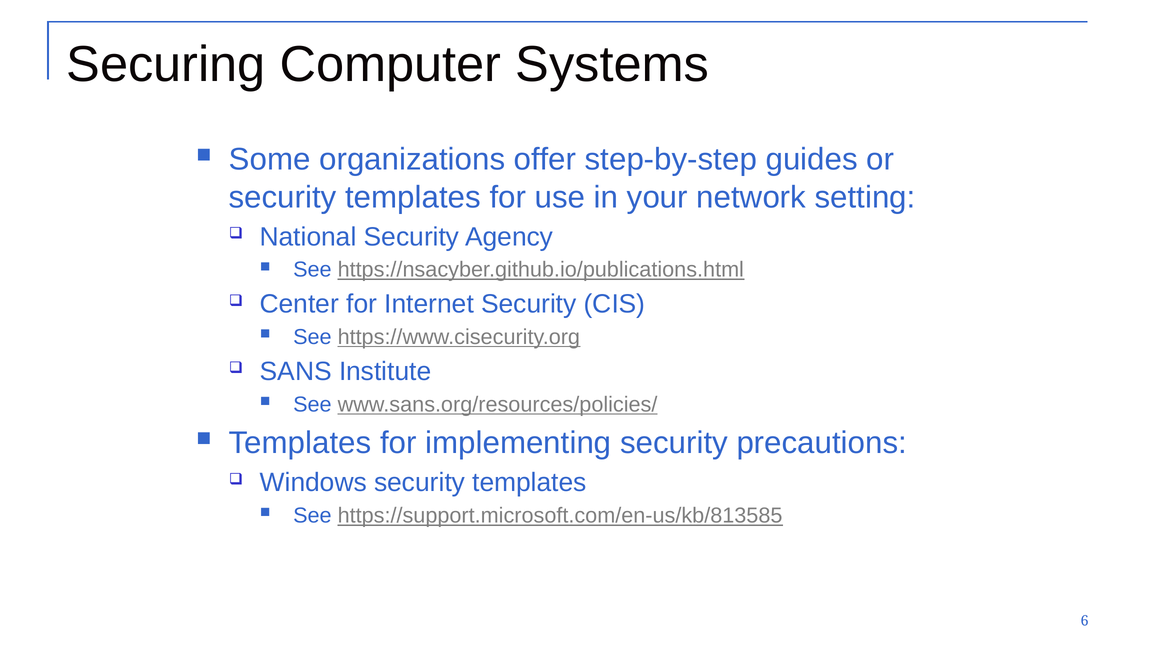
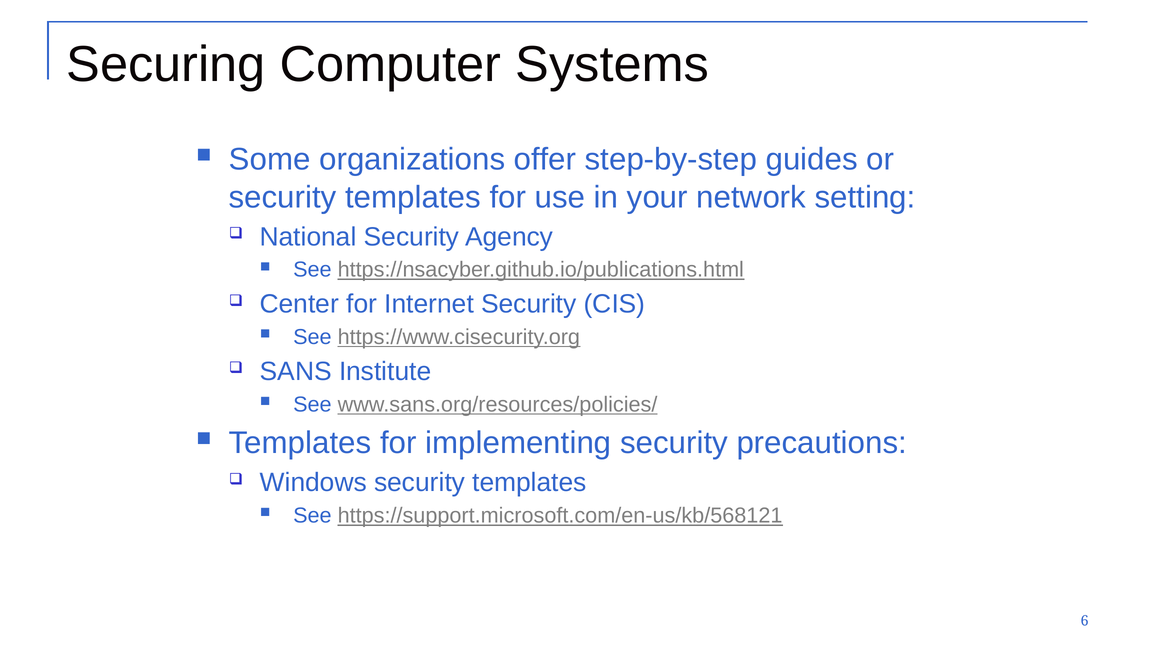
https://support.microsoft.com/en-us/kb/813585: https://support.microsoft.com/en-us/kb/813585 -> https://support.microsoft.com/en-us/kb/568121 (560, 515)
